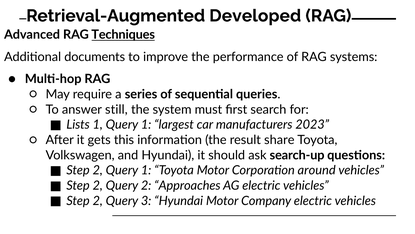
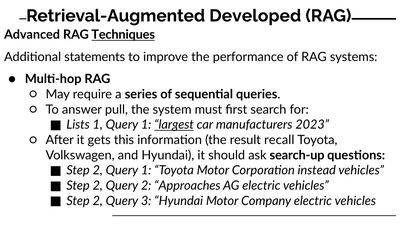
documents: documents -> statements (95, 57)
still: still -> pull (116, 109)
largest underline: none -> present (174, 124)
share: share -> recall (279, 140)
around: around -> instead (317, 170)
